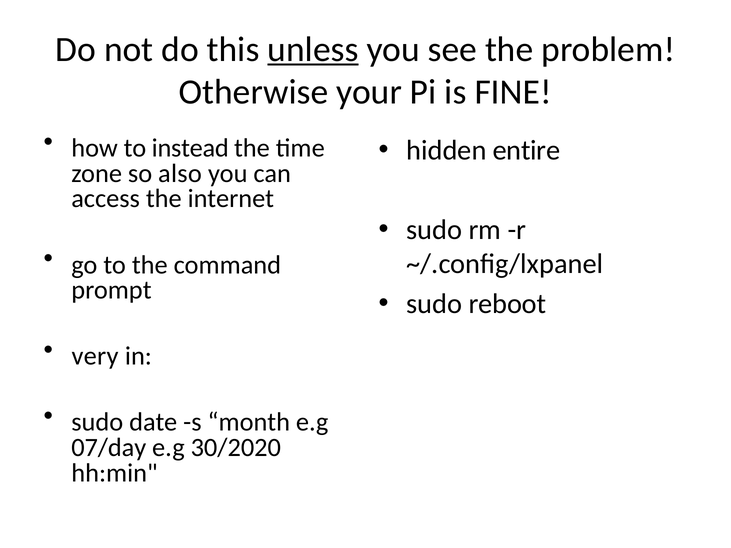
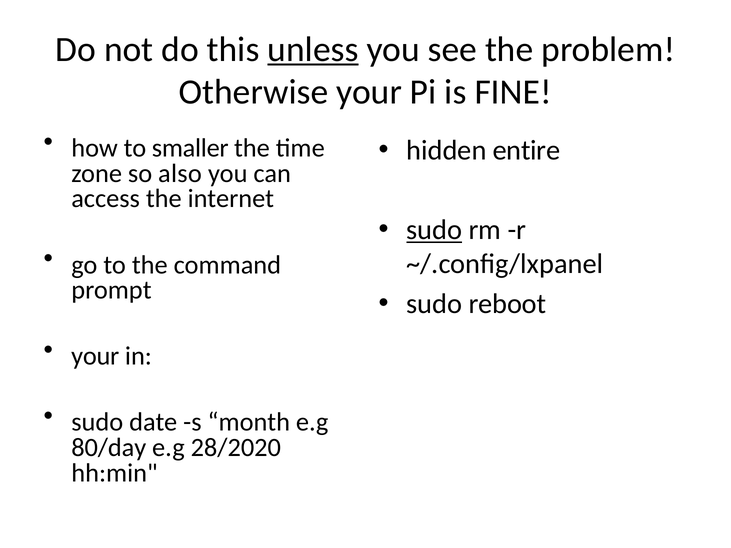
instead: instead -> smaller (190, 148)
sudo underline: none -> present (434, 230)
very: very -> your (95, 356)
07/day: 07/day -> 80/day (109, 448)
30/2020: 30/2020 -> 28/2020 (236, 448)
